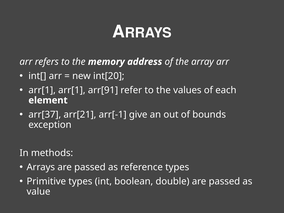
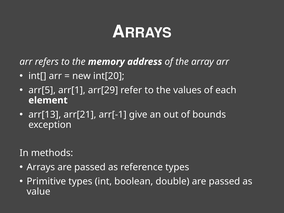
arr[1: arr[1 -> arr[5 (42, 90)
arr[91: arr[91 -> arr[29 (103, 90)
arr[37: arr[37 -> arr[13 (45, 114)
